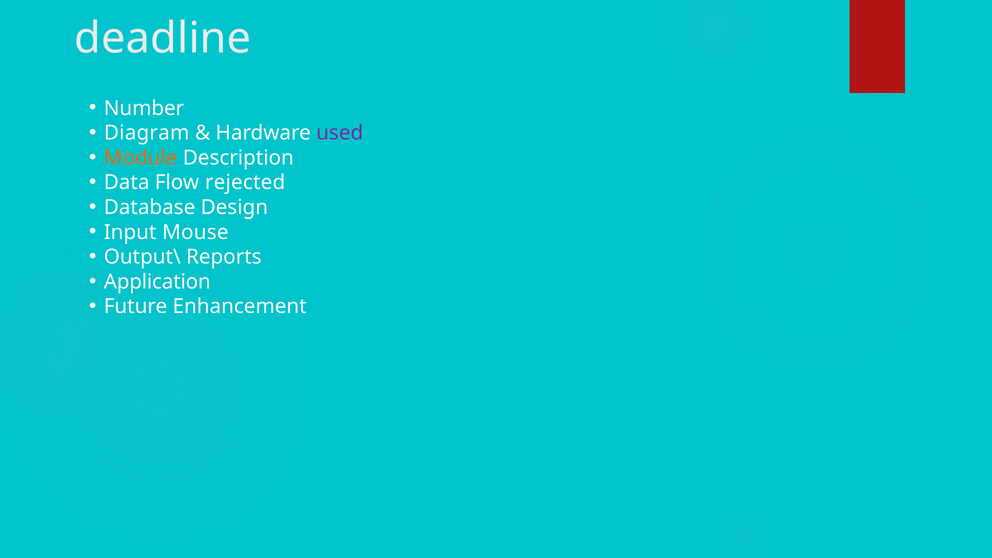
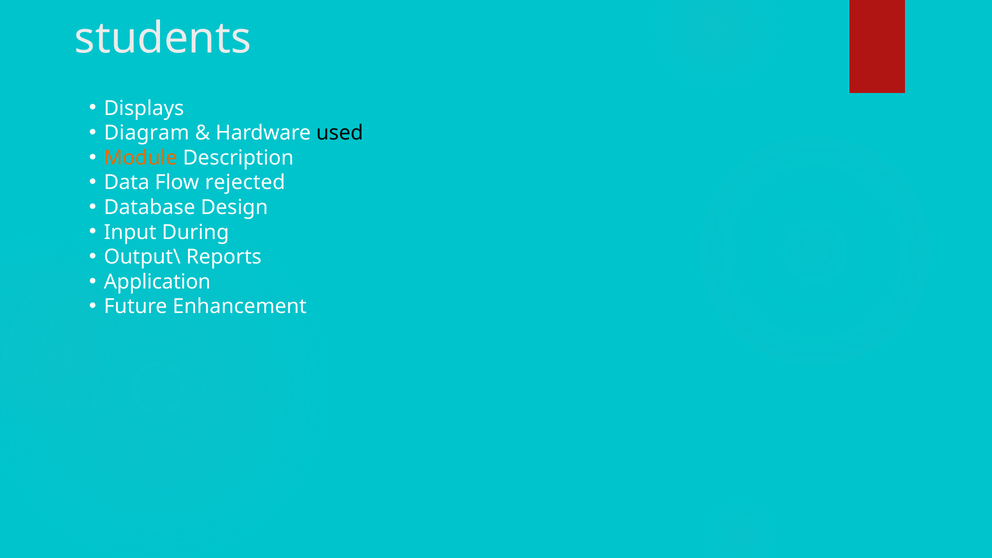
deadline: deadline -> students (163, 39)
Number: Number -> Displays (144, 108)
used colour: purple -> black (340, 133)
Mouse: Mouse -> During (195, 232)
